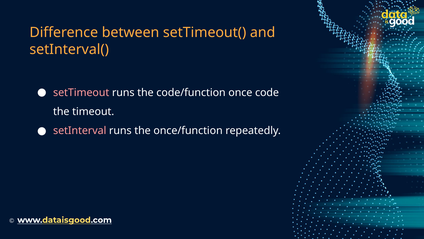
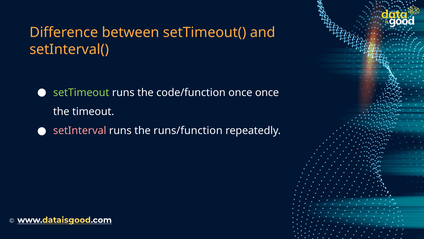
setTimeout colour: pink -> light green (81, 92)
once code: code -> once (267, 92)
once/function: once/function -> runs/function (188, 131)
